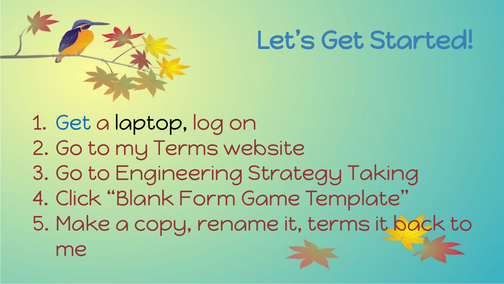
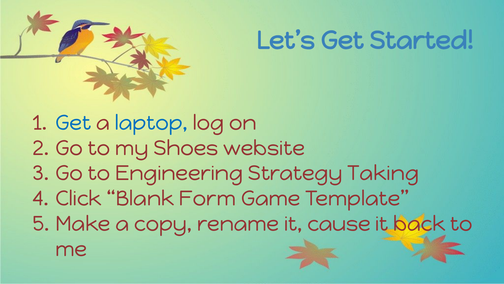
laptop colour: black -> blue (151, 123)
my Terms: Terms -> Shoes (186, 148)
it terms: terms -> cause (339, 223)
